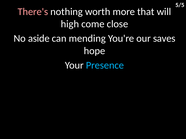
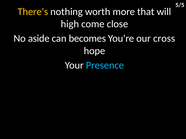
There's colour: pink -> yellow (33, 12)
mending: mending -> becomes (87, 39)
saves: saves -> cross (164, 39)
